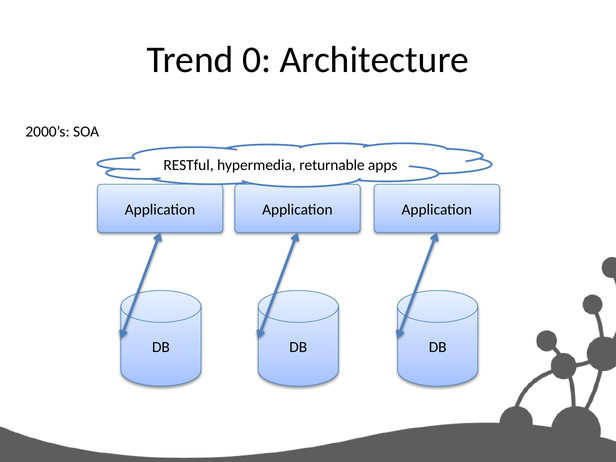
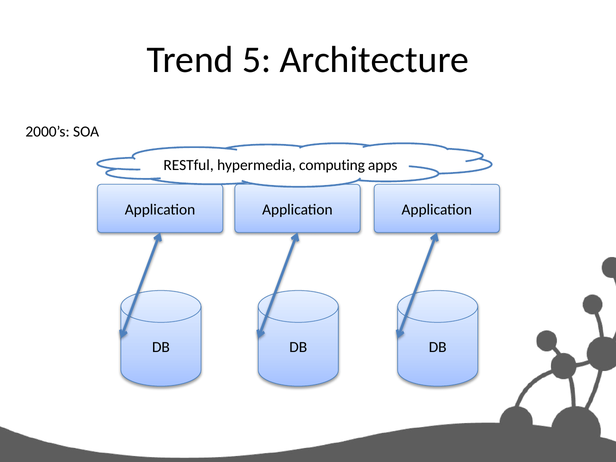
0: 0 -> 5 (257, 60)
returnable: returnable -> computing (332, 165)
